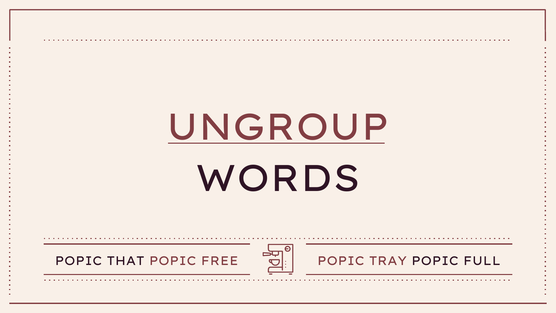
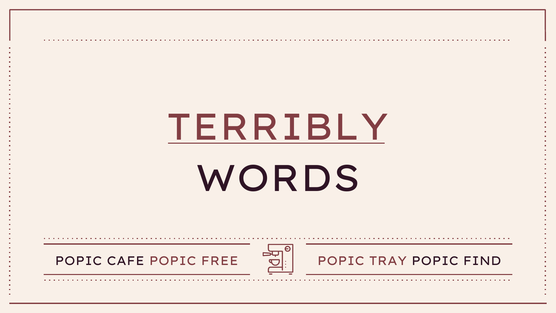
UNGROUP: UNGROUP -> TERRIBLY (278, 128)
THAT: THAT -> CAFE (126, 261)
FULL: FULL -> FIND (482, 261)
